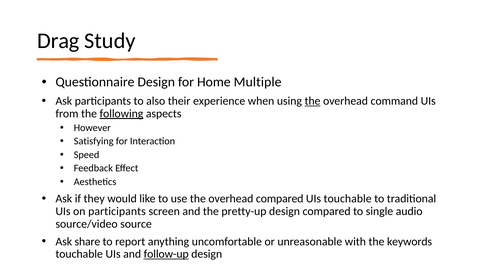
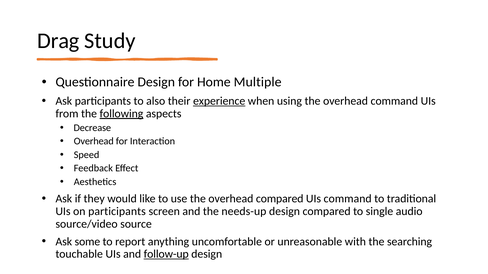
experience underline: none -> present (219, 101)
the underline: present -> none (313, 101)
However: However -> Decrease (92, 128)
Satisfying: Satisfying -> Overhead (94, 142)
UIs touchable: touchable -> command (348, 199)
pretty-up: pretty-up -> needs-up (244, 212)
share: share -> some (87, 242)
keywords: keywords -> searching (410, 242)
